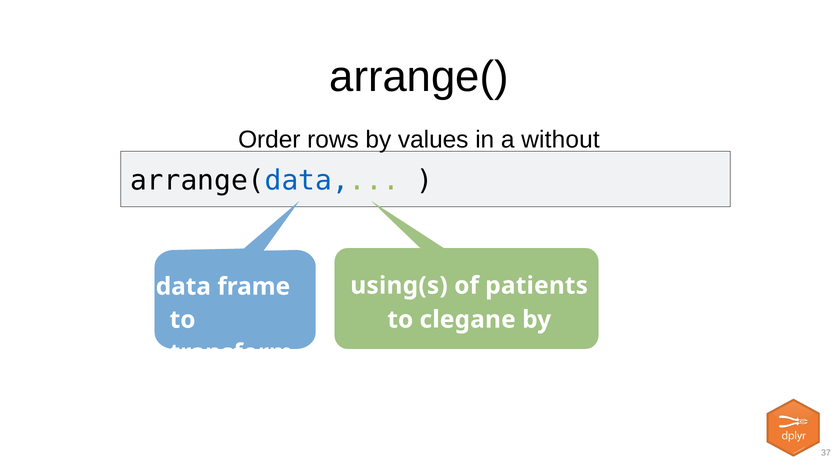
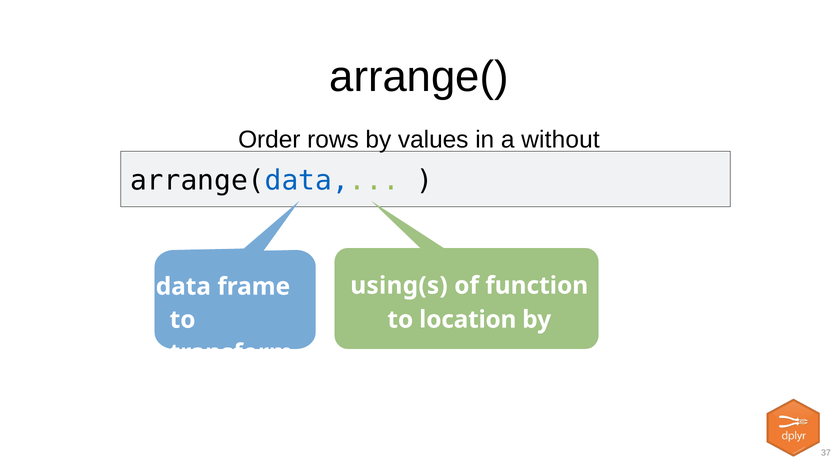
patients: patients -> function (537, 286)
clegane: clegane -> location (468, 320)
